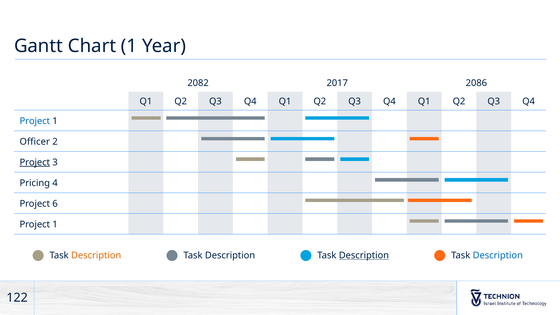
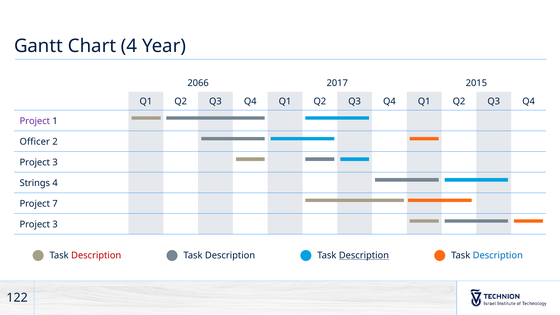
Chart 1: 1 -> 4 (129, 46)
2082: 2082 -> 2066 (198, 83)
2086: 2086 -> 2015 (476, 83)
Project colour: blue -> purple (35, 121)
Project underline: present -> none (35, 162)
Pricing: Pricing -> Strings (35, 183)
6: 6 -> 7 (55, 204)
1: 1 -> 3 (55, 224)
Description colour: orange -> red (96, 255)
